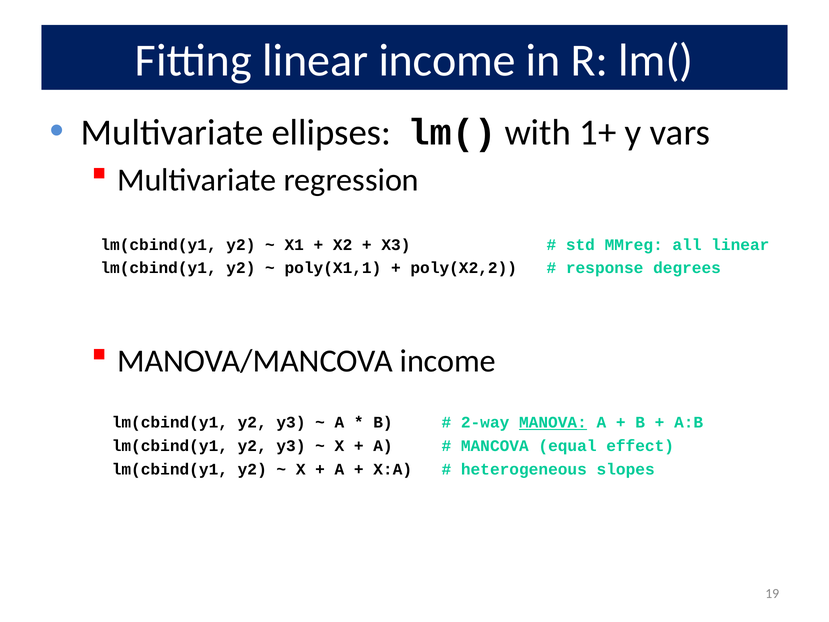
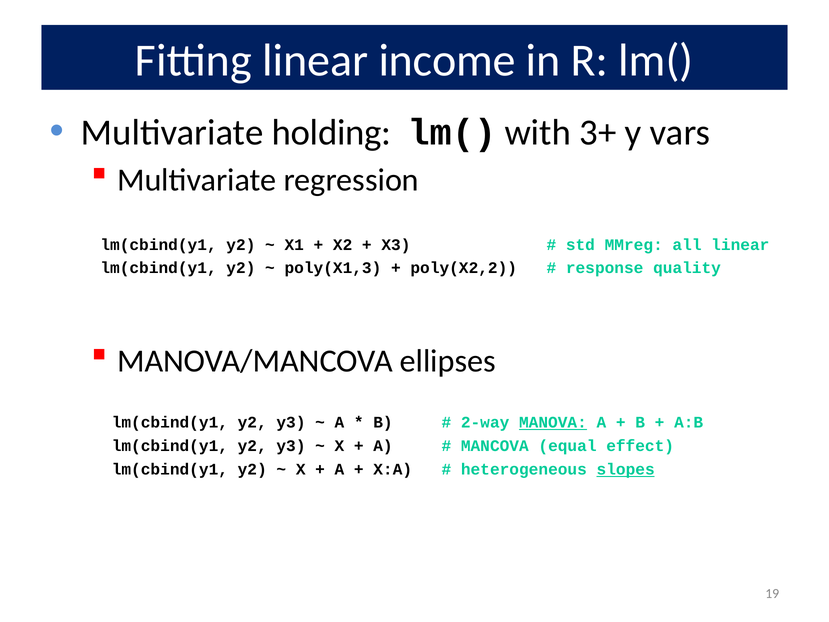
ellipses: ellipses -> holding (331, 132)
1+: 1+ -> 3+ (598, 132)
poly(X1,1: poly(X1,1 -> poly(X1,3 (333, 268)
degrees: degrees -> quality (687, 268)
MANOVA/MANCOVA income: income -> ellipses (448, 361)
slopes underline: none -> present (626, 469)
